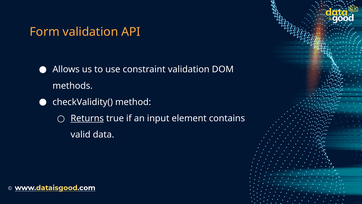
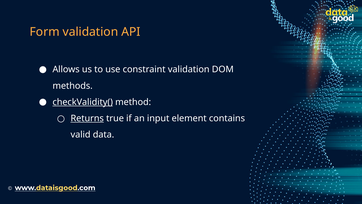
checkValidity( underline: none -> present (83, 102)
